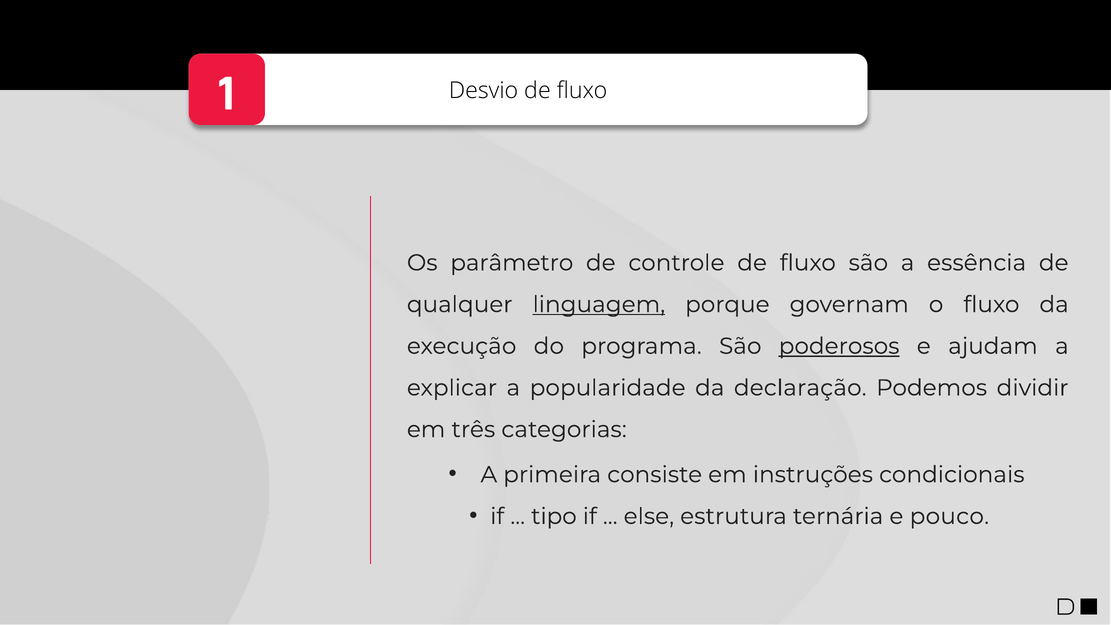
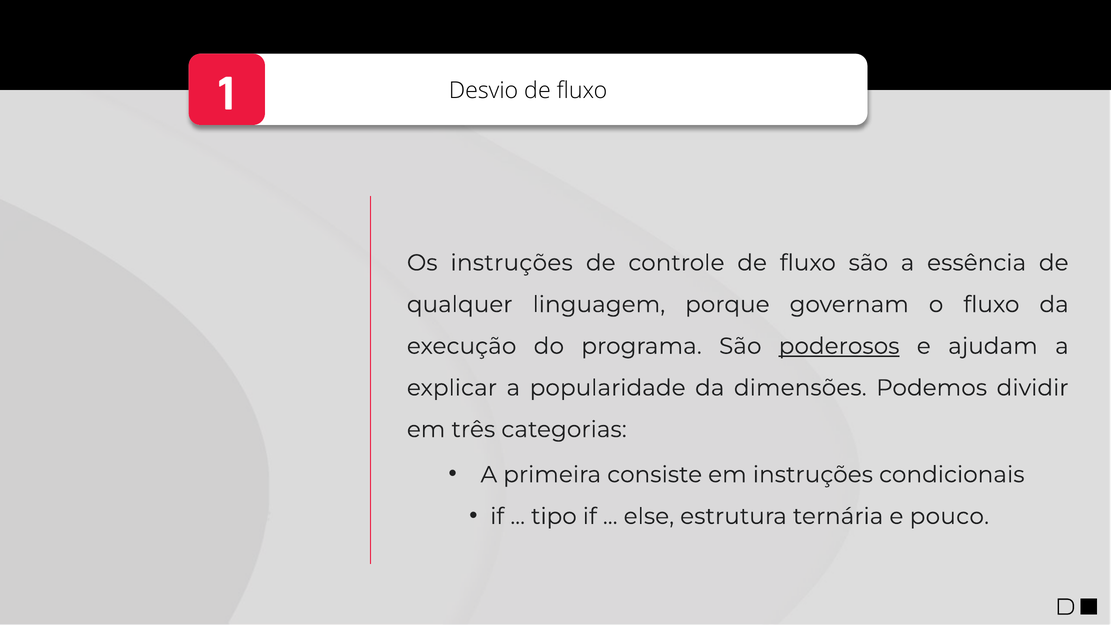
Os parâmetro: parâmetro -> instruções (512, 263)
linguagem underline: present -> none (599, 304)
declaração: declaração -> dimensões (800, 388)
